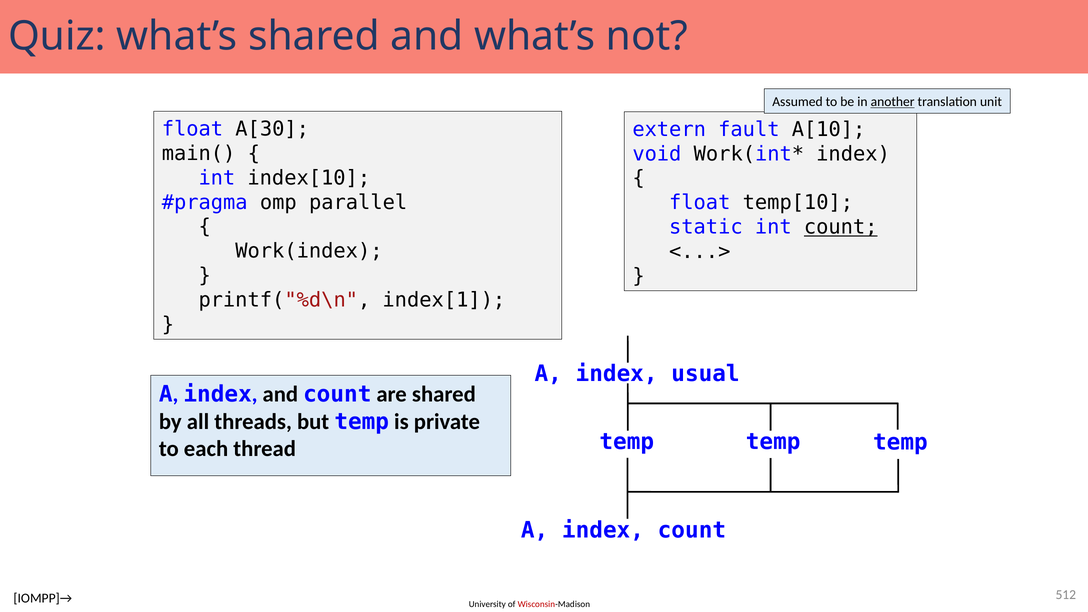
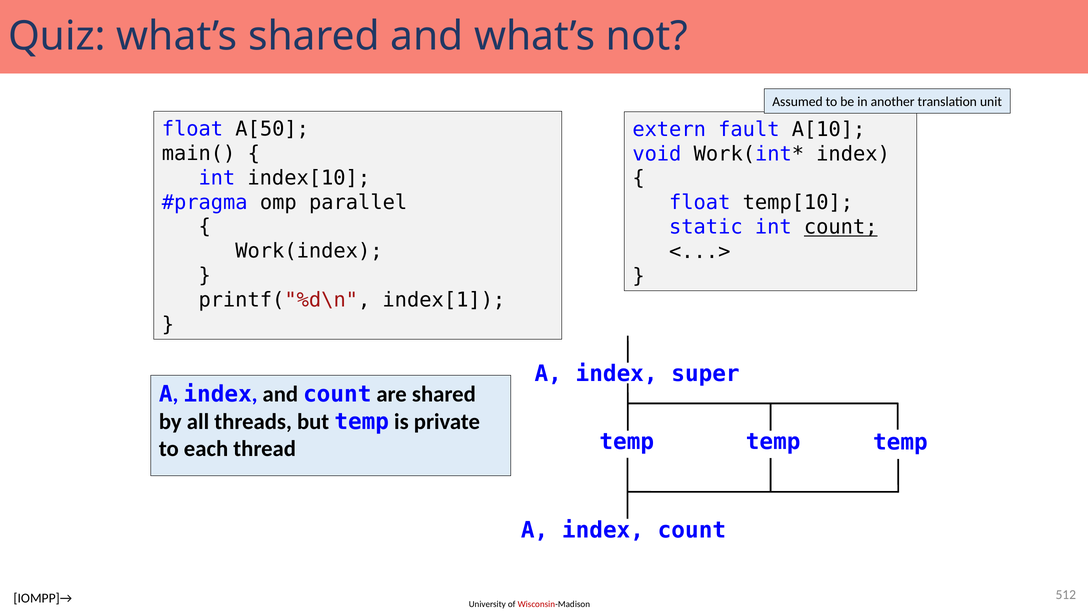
another underline: present -> none (893, 102)
A[30: A[30 -> A[50 (272, 129)
usual: usual -> super (705, 374)
